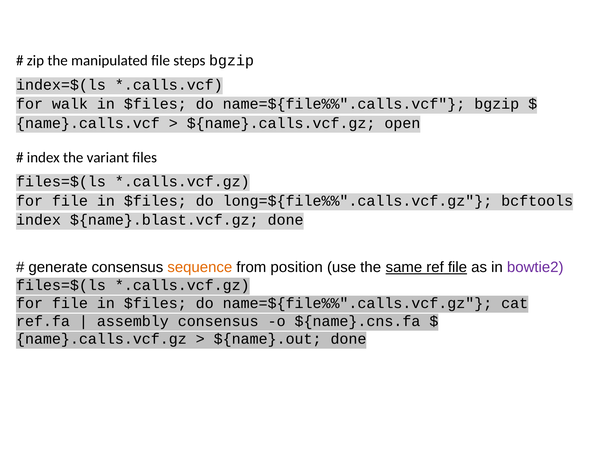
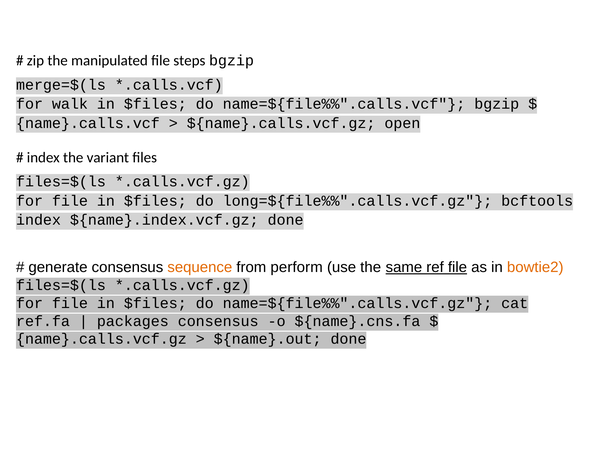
index=$(ls: index=$(ls -> merge=$(ls (61, 85)
${name}.blast.vcf.gz: ${name}.blast.vcf.gz -> ${name}.index.vcf.gz (164, 220)
position: position -> perform (297, 267)
bowtie2 colour: purple -> orange (535, 267)
assembly: assembly -> packages (133, 321)
